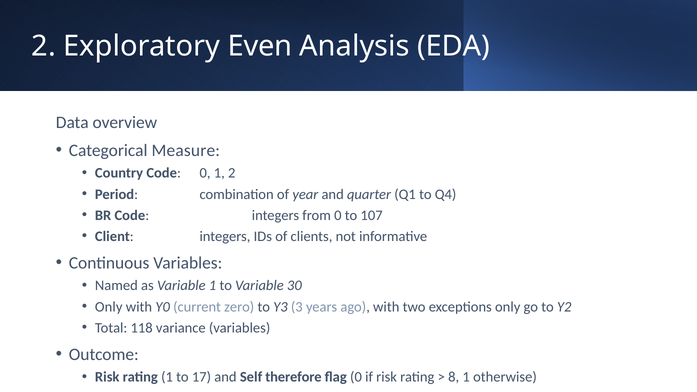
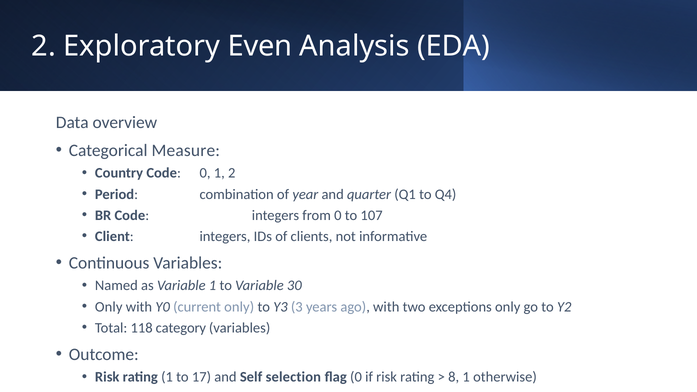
current zero: zero -> only (239, 307)
variance: variance -> category (181, 328)
therefore: therefore -> selection (293, 377)
